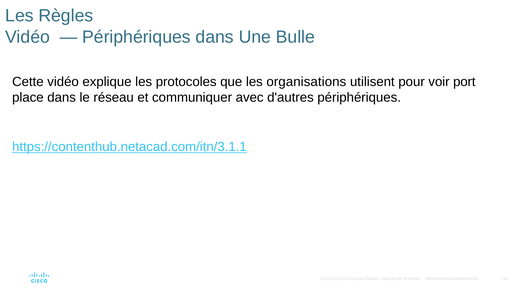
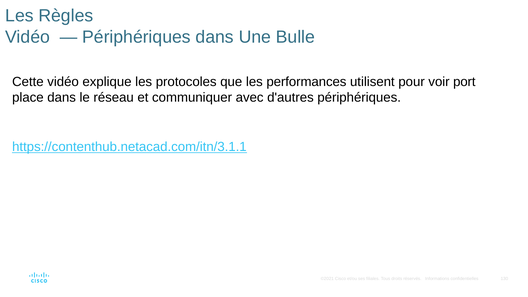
organisations: organisations -> performances (306, 82)
